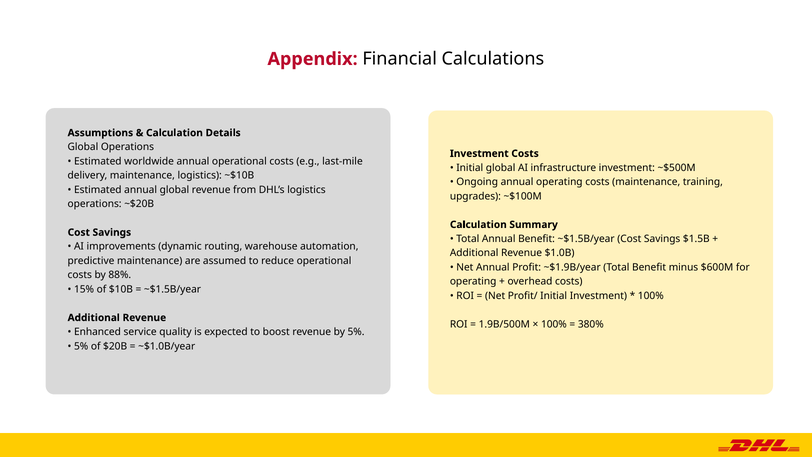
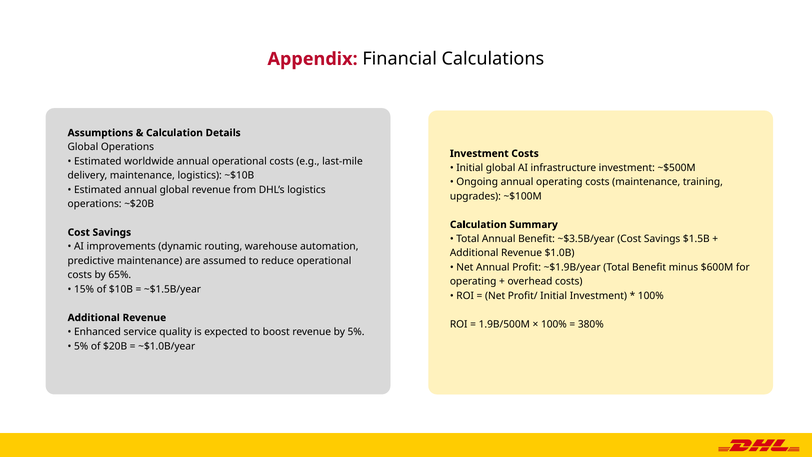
Benefit ~$1.5B/year: ~$1.5B/year -> ~$3.5B/year (586, 239)
88%: 88% -> 65% (120, 275)
